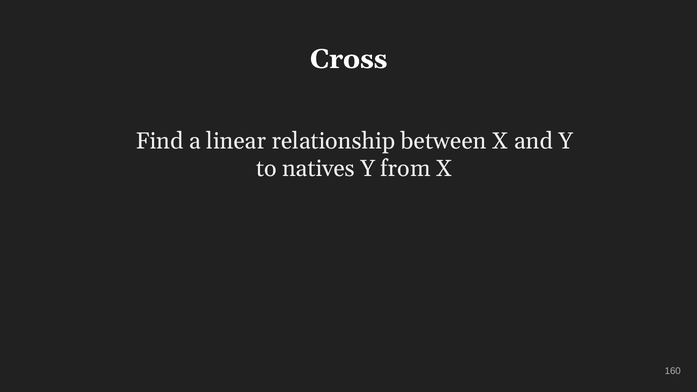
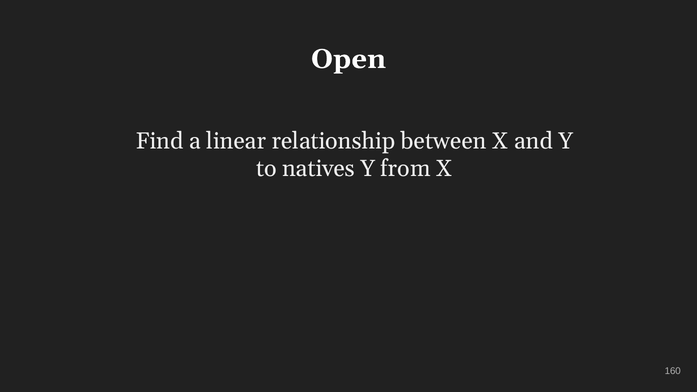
Cross: Cross -> Open (348, 59)
